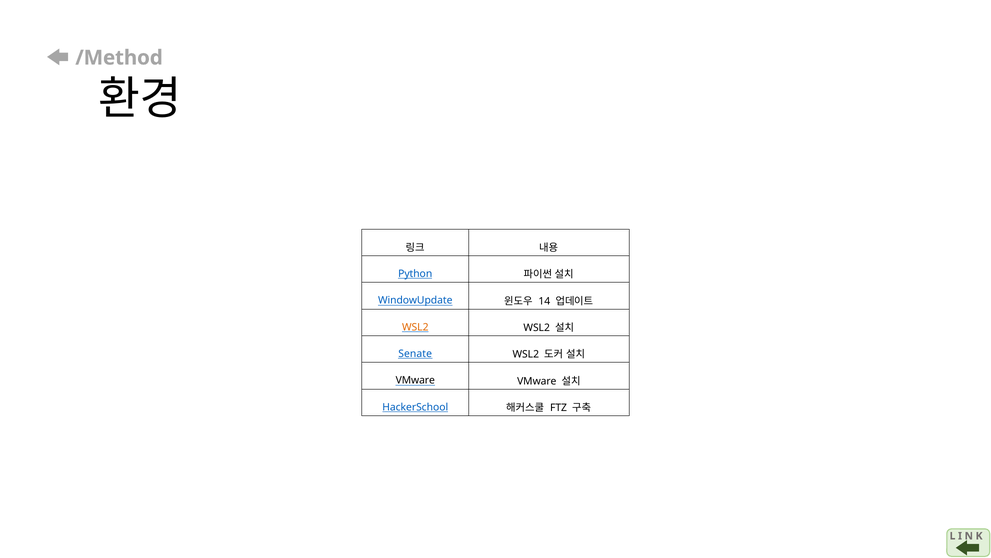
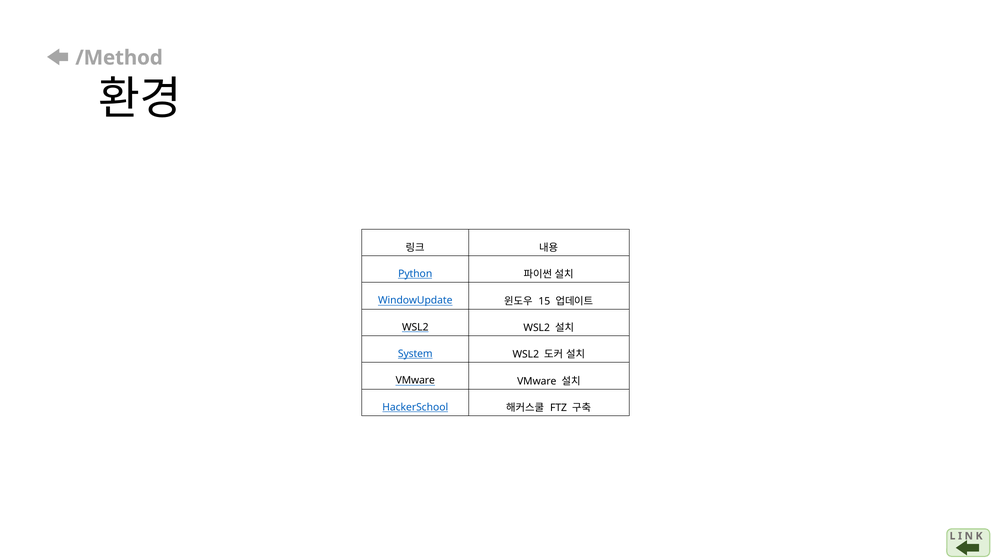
14: 14 -> 15 (544, 301)
WSL2 colour: orange -> black (415, 327)
Senate: Senate -> System (415, 353)
